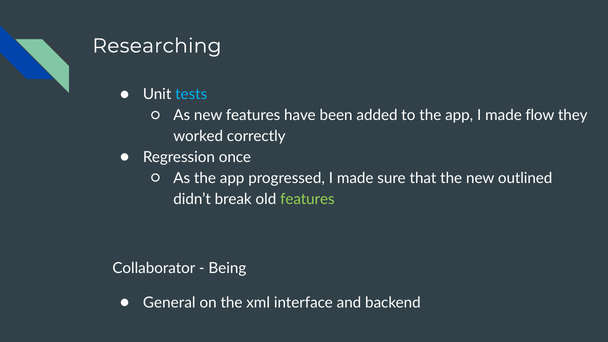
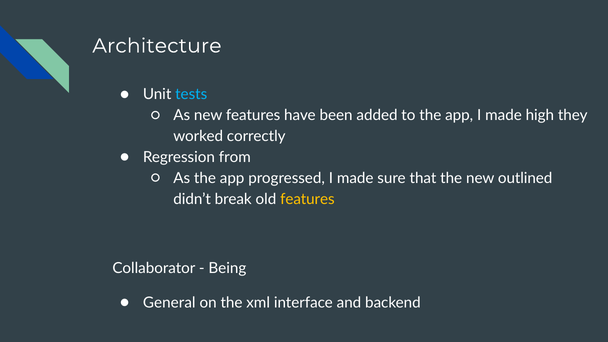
Researching: Researching -> Architecture (157, 46)
flow: flow -> high (540, 115)
once: once -> from (235, 157)
features colour: light green -> yellow (307, 199)
